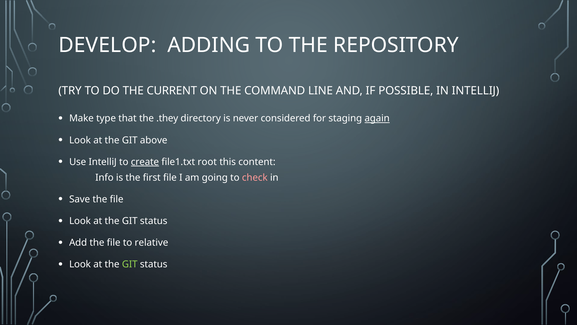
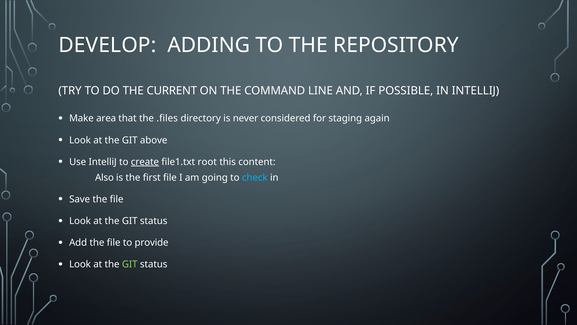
type: type -> area (106, 118)
.they: .they -> .files (167, 118)
again underline: present -> none (377, 118)
Info: Info -> Also (104, 177)
check colour: pink -> light blue (255, 177)
relative: relative -> provide (152, 242)
